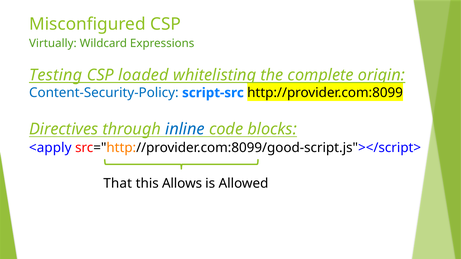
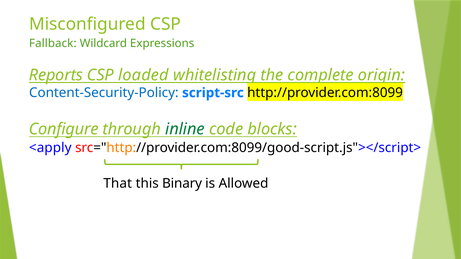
Virtually: Virtually -> Fallback (53, 44)
Testing: Testing -> Reports (56, 75)
Directives: Directives -> Configure (64, 129)
inline colour: blue -> green (185, 129)
Allows: Allows -> Binary (182, 184)
